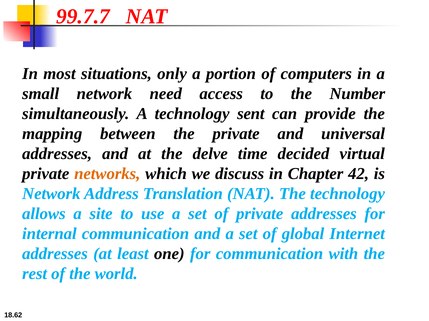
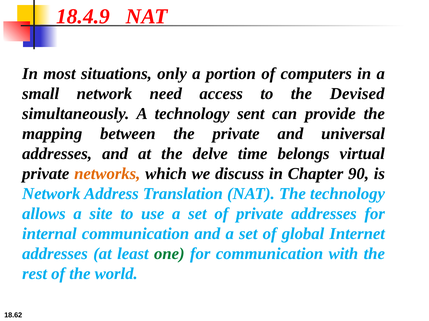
99.7.7: 99.7.7 -> 18.4.9 (83, 16)
Number: Number -> Devised (357, 94)
decided: decided -> belongs (304, 154)
42: 42 -> 90 (359, 174)
one colour: black -> green (169, 254)
